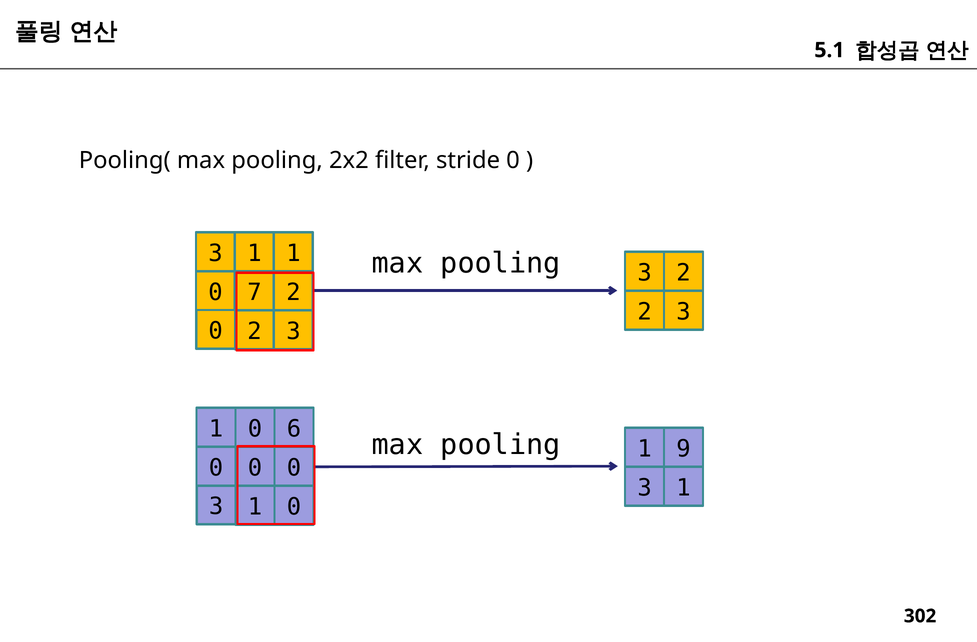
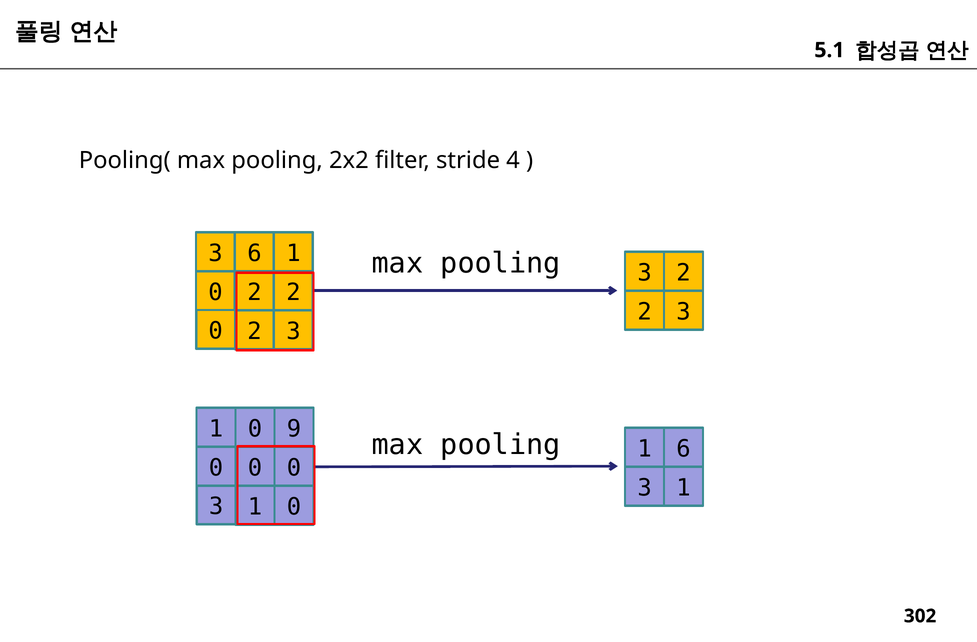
stride 0: 0 -> 4 (513, 160)
1: 1 -> 6 (254, 253)
0 7: 7 -> 2 (254, 292)
6: 6 -> 9 (294, 429)
1 9: 9 -> 6 (684, 449)
